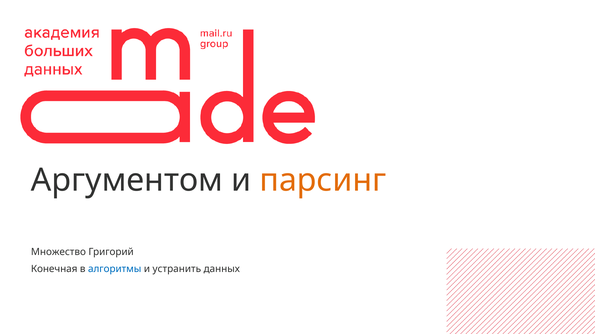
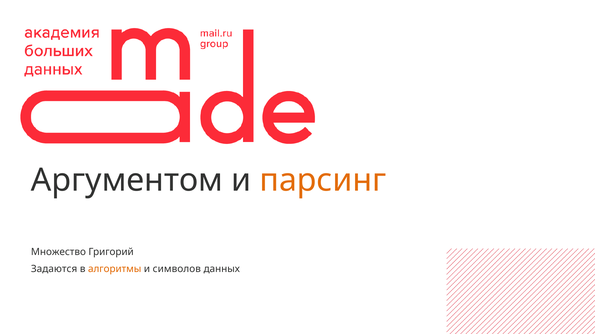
Конечная: Конечная -> Задаются (54, 270)
алгоритмы colour: blue -> orange (115, 270)
устранить: устранить -> символов (177, 270)
